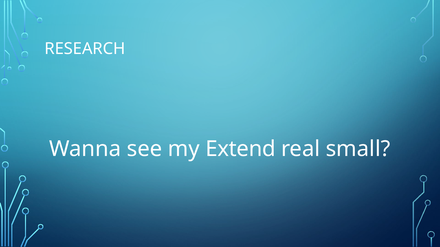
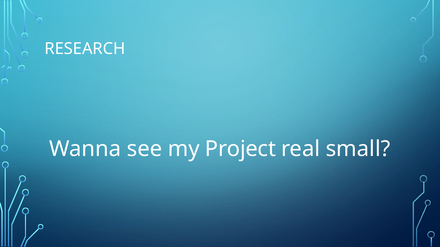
Extend: Extend -> Project (240, 149)
